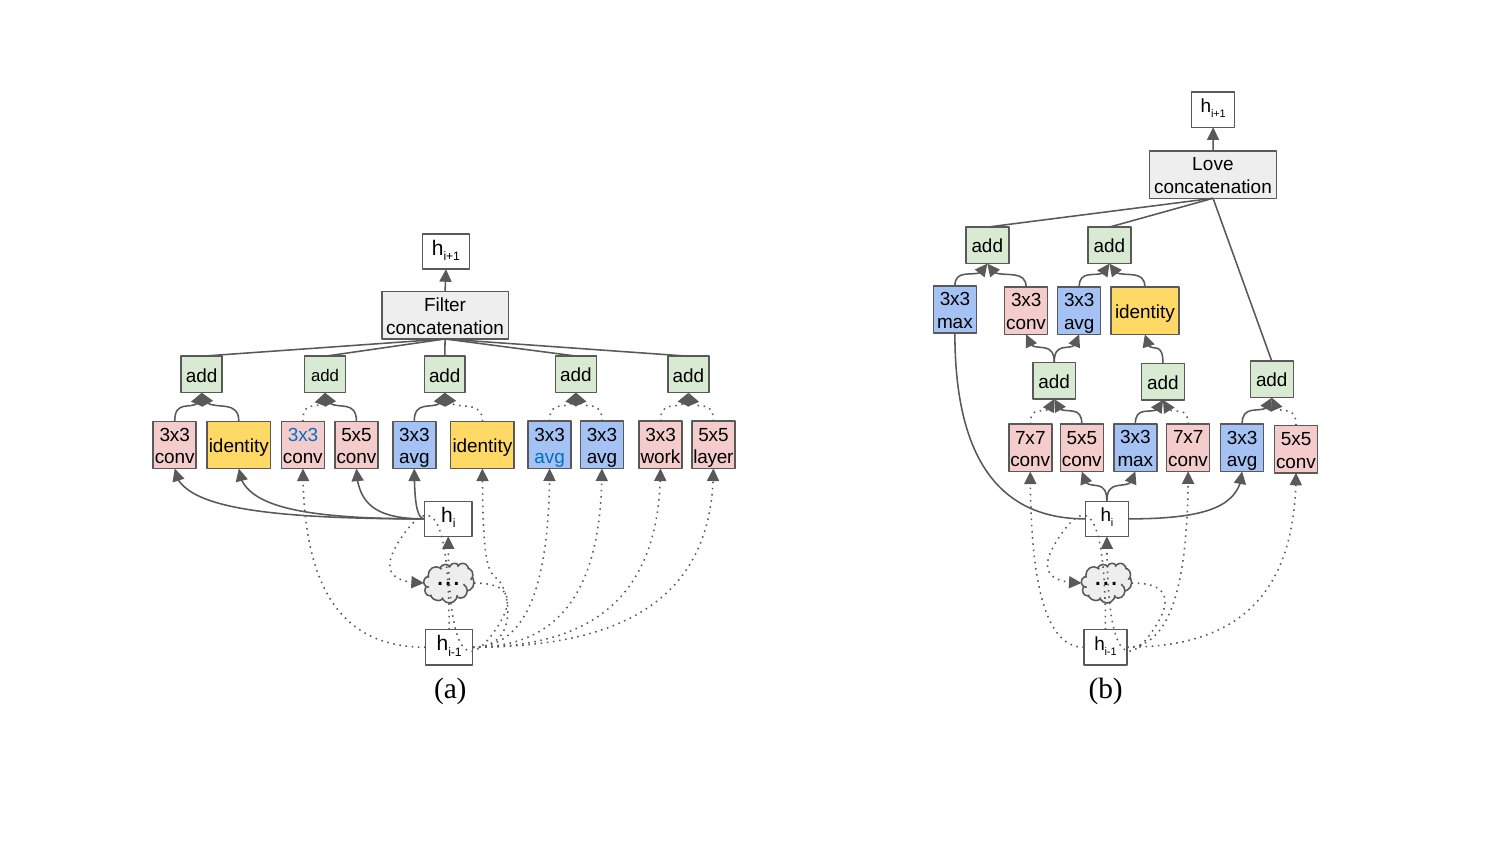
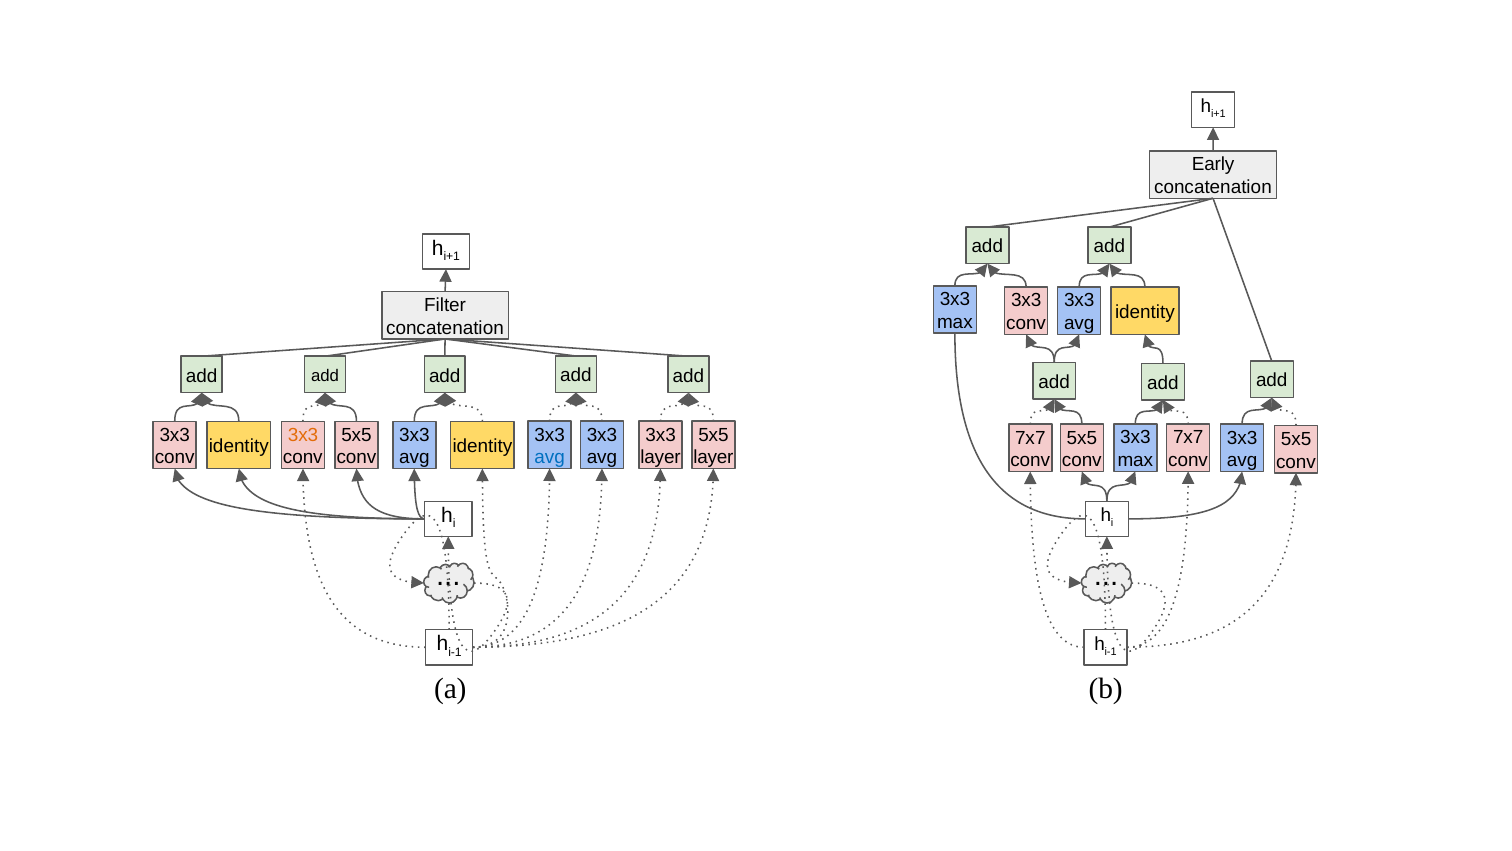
Love: Love -> Early (1213, 164)
3x3 colour: blue -> orange (303, 435)
work: work -> layer (661, 457)
